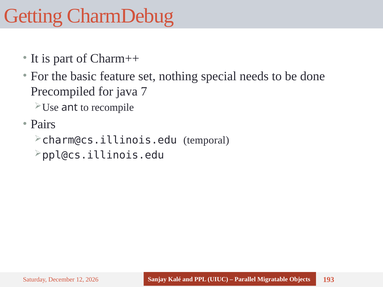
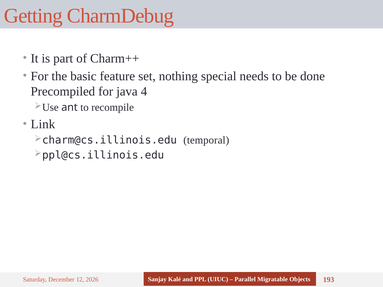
7: 7 -> 4 (144, 92)
Pairs: Pairs -> Link (43, 124)
